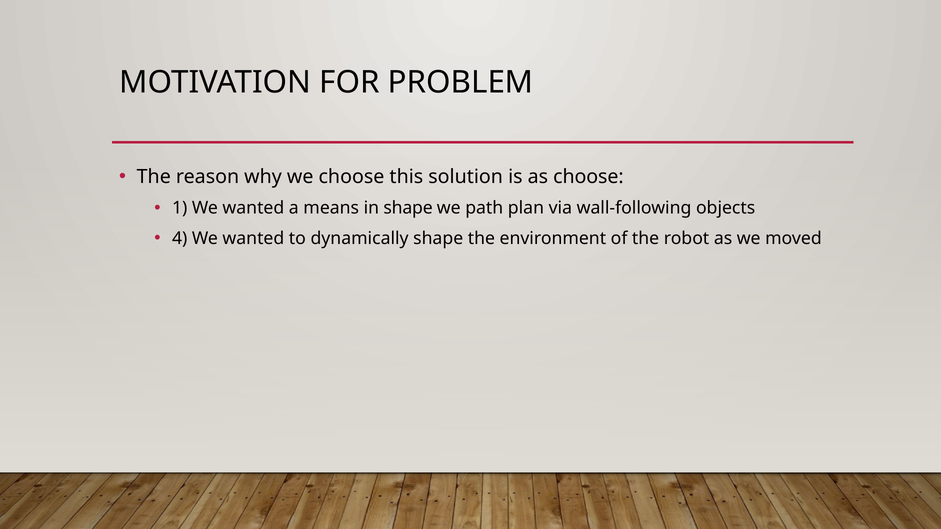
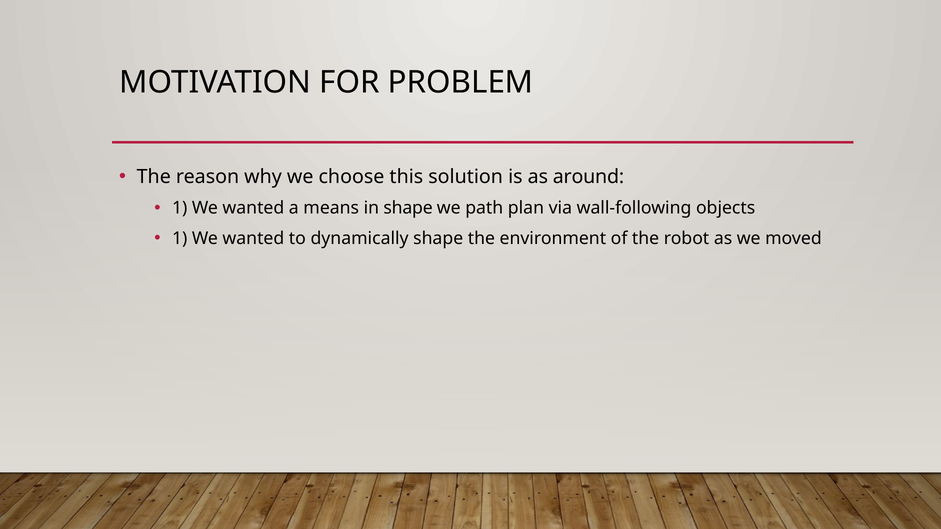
as choose: choose -> around (588, 177)
4: 4 -> 1 (180, 239)
